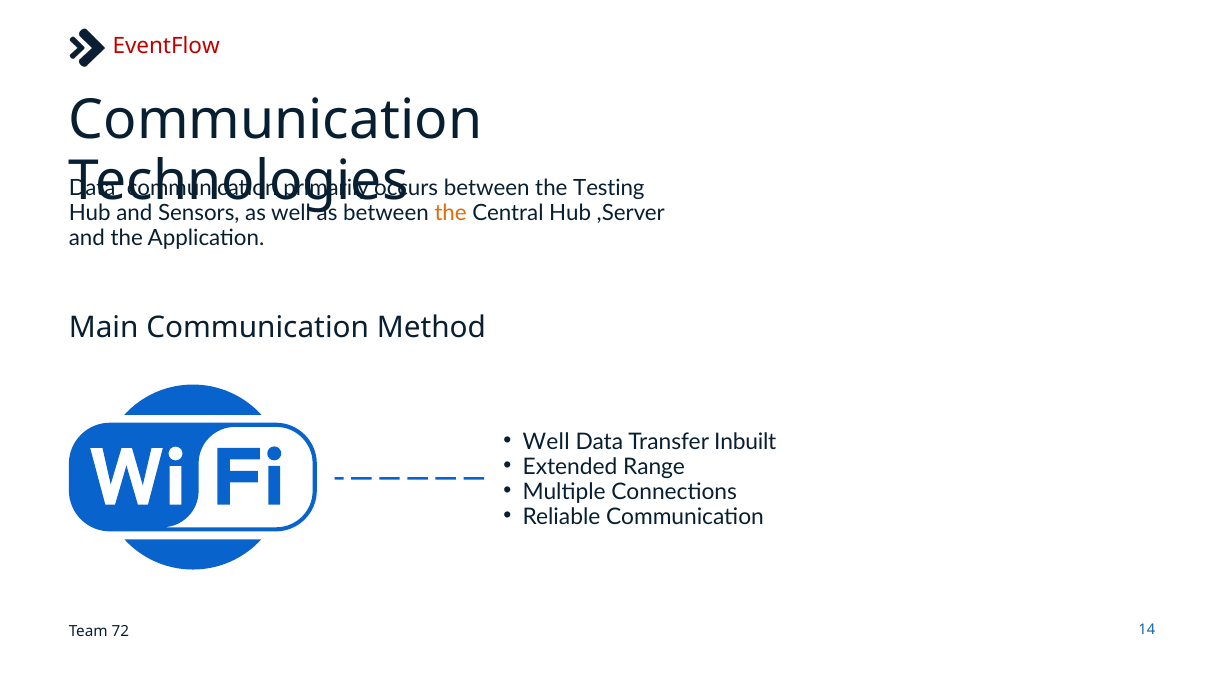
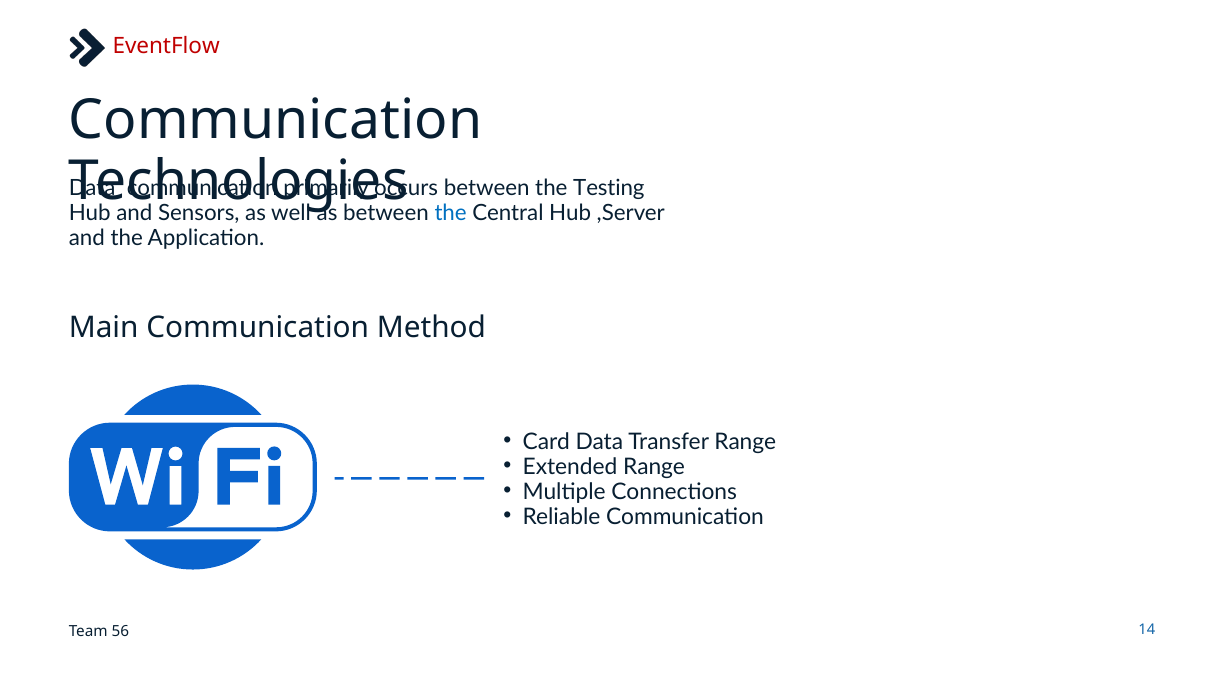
the colour: orange -> blue (451, 213)
Well: Well -> Card (546, 441)
Transfer Inbuilt: Inbuilt -> Range (745, 441)
72: 72 -> 56 (120, 631)
